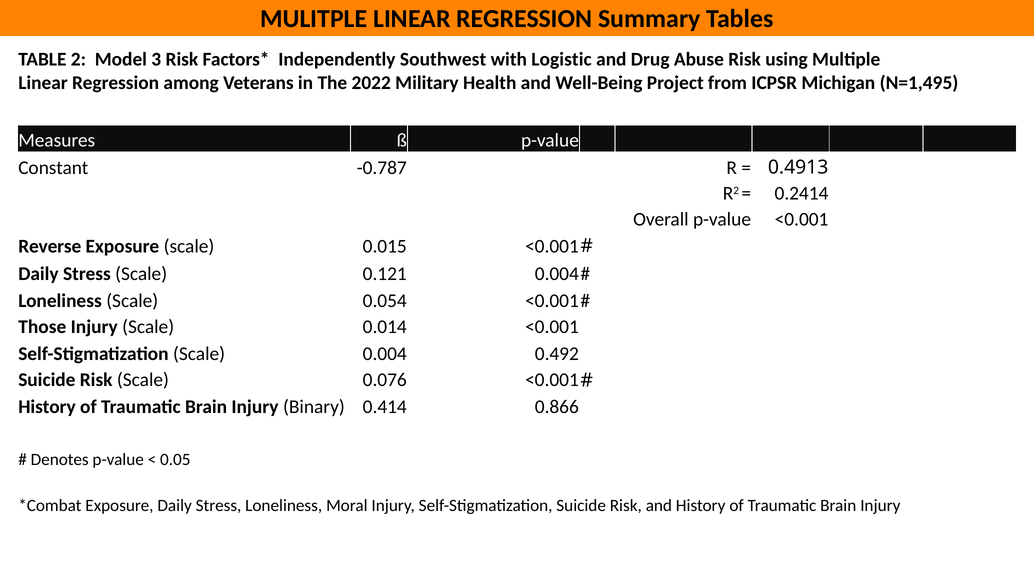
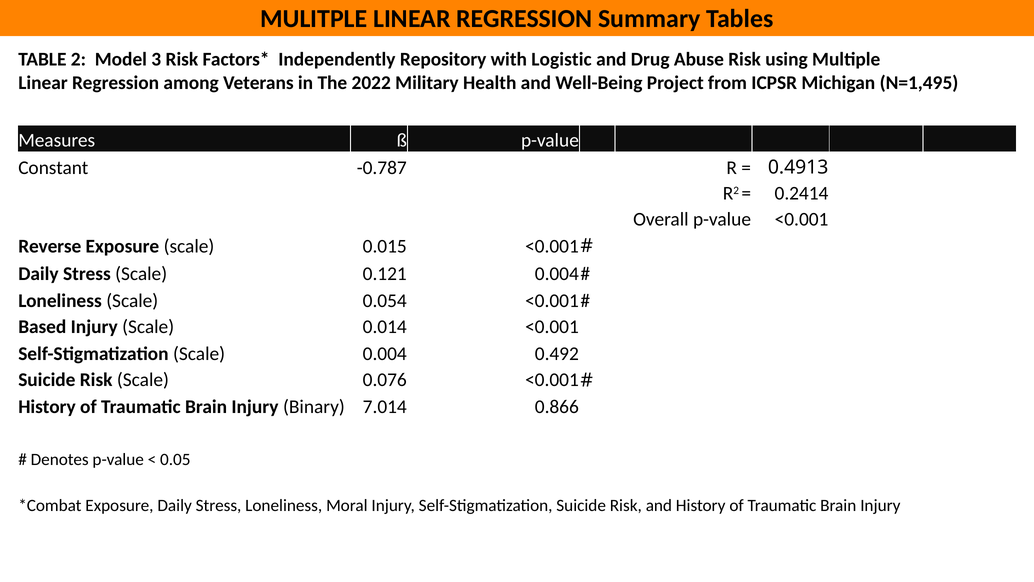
Southwest: Southwest -> Repository (443, 59)
Those: Those -> Based (42, 326)
0.414: 0.414 -> 7.014 (385, 407)
